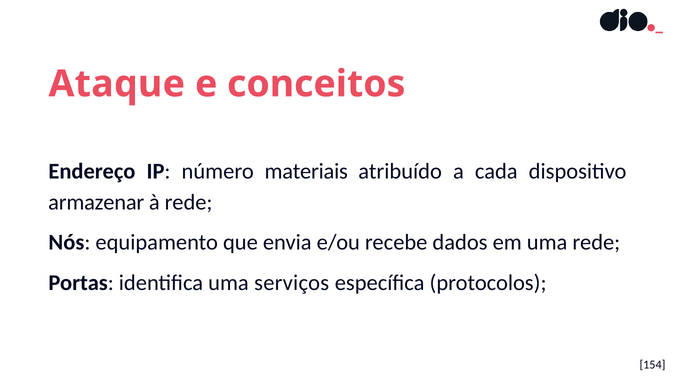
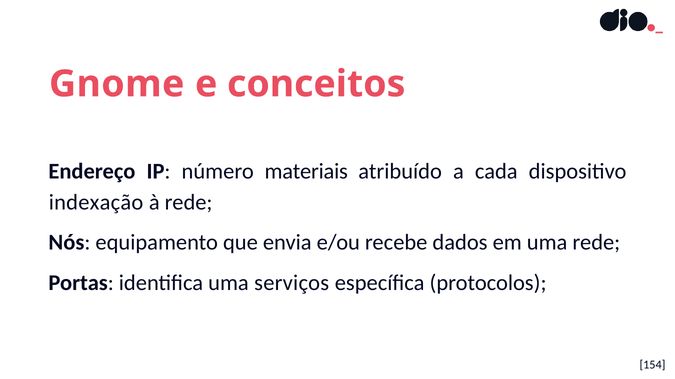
Ataque: Ataque -> Gnome (117, 84)
armazenar: armazenar -> indexação (96, 203)
